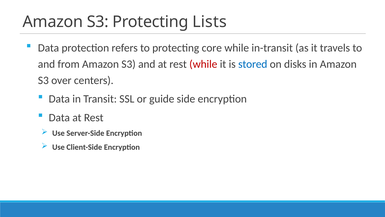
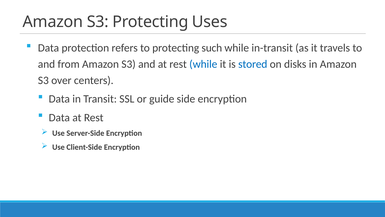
Lists: Lists -> Uses (210, 22)
core: core -> such (212, 48)
while colour: red -> blue (203, 64)
